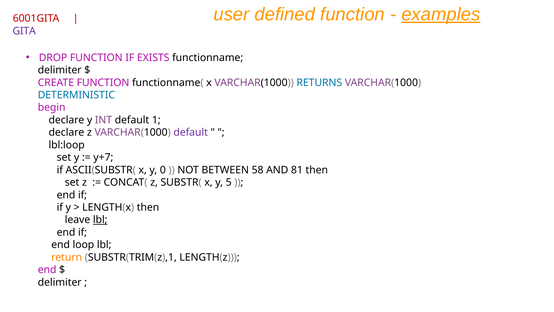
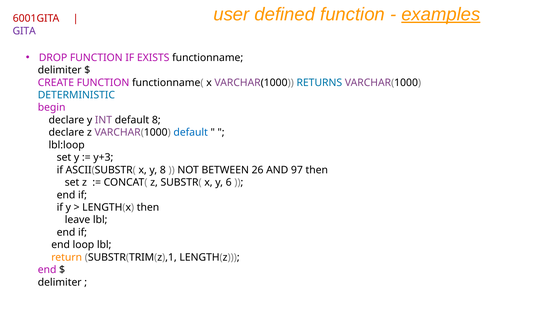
default 1: 1 -> 8 (156, 120)
default colour: purple -> blue (191, 132)
y+7: y+7 -> y+3 (103, 157)
y 0: 0 -> 8 (163, 170)
58: 58 -> 26 (258, 170)
81: 81 -> 97 (297, 170)
5: 5 -> 6 (229, 182)
lbl underline: present -> none (100, 220)
